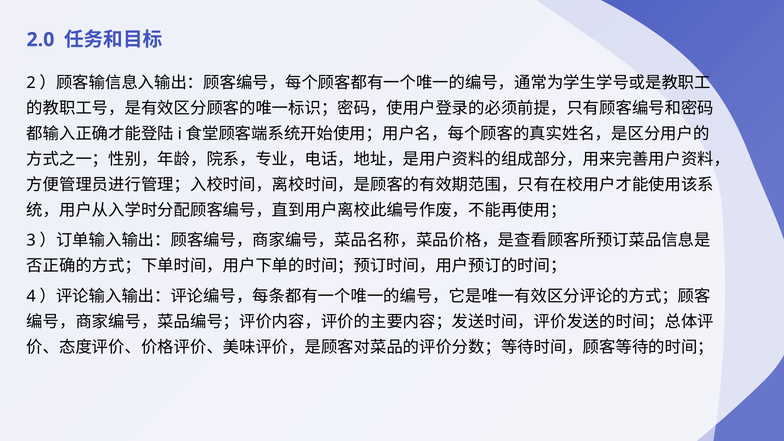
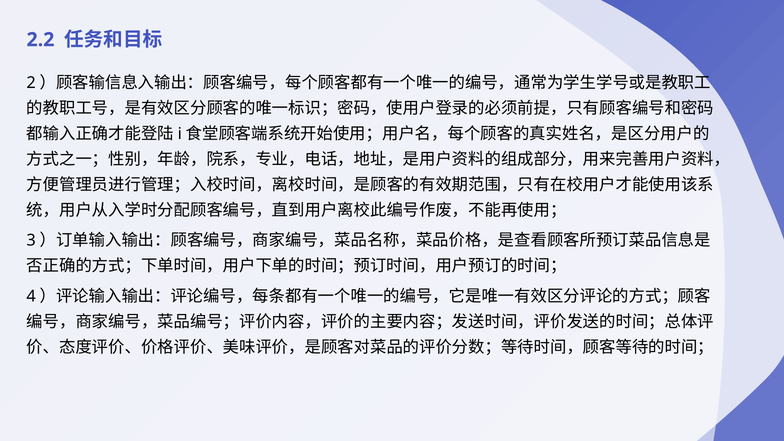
2.0: 2.0 -> 2.2 (40, 40)
